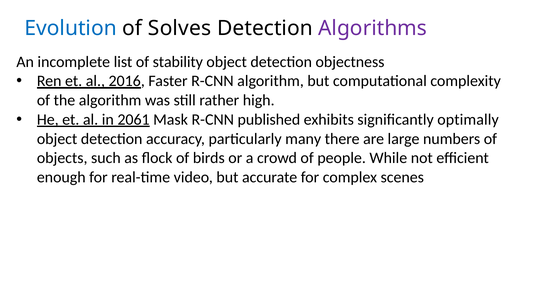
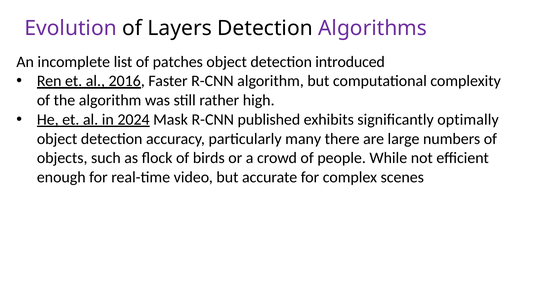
Evolution colour: blue -> purple (71, 28)
Solves: Solves -> Layers (180, 28)
stability: stability -> patches (178, 62)
objectness: objectness -> introduced (350, 62)
2061: 2061 -> 2024 (134, 120)
